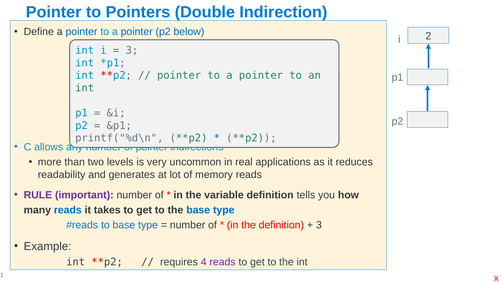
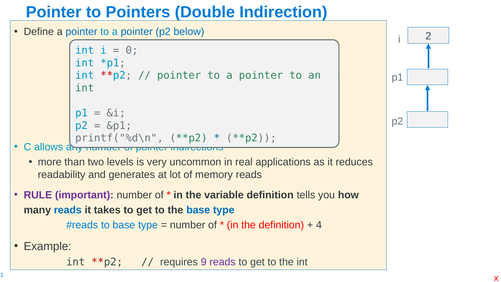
3: 3 -> 0 (132, 50)
3: 3 -> 4 (319, 225)
4: 4 -> 9 (204, 262)
